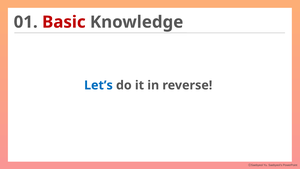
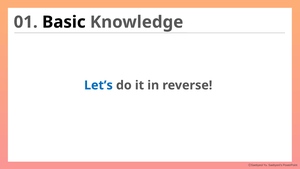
Basic colour: red -> black (64, 22)
